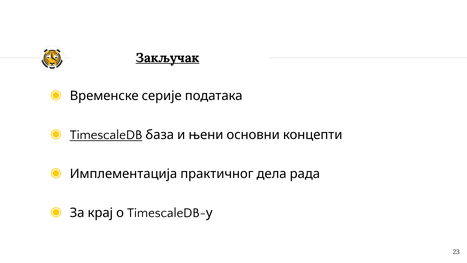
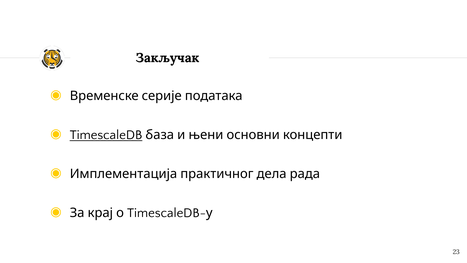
Закључак underline: present -> none (167, 58)
